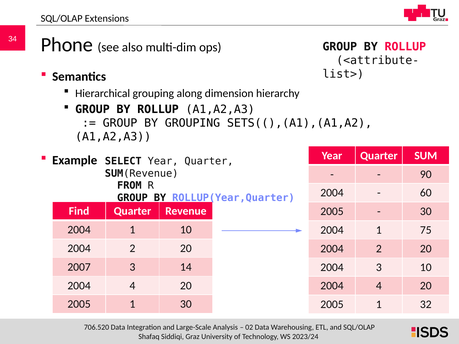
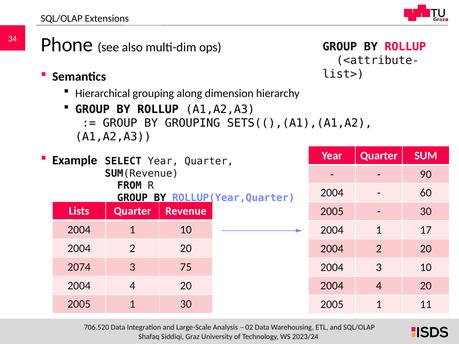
Find: Find -> Lists (79, 211)
75: 75 -> 17 (426, 230)
2007: 2007 -> 2074 (79, 267)
14: 14 -> 75 (186, 267)
32: 32 -> 11 (426, 305)
